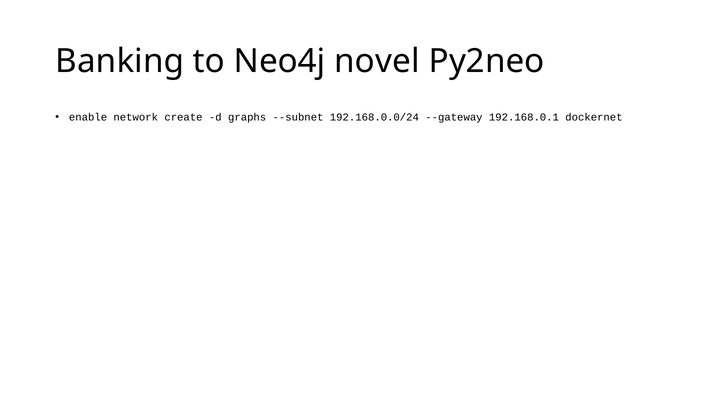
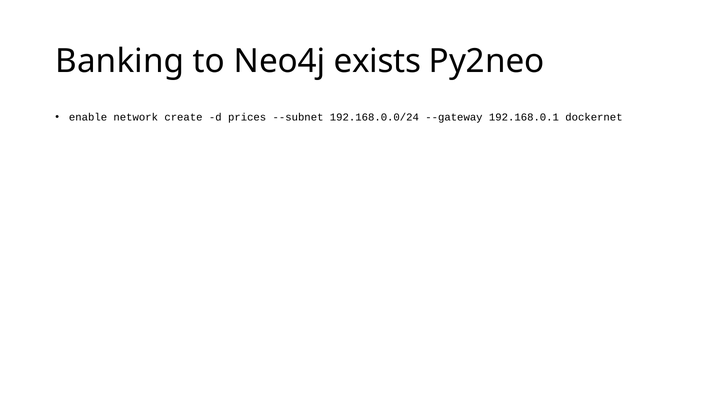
novel: novel -> exists (377, 61)
graphs: graphs -> prices (247, 117)
